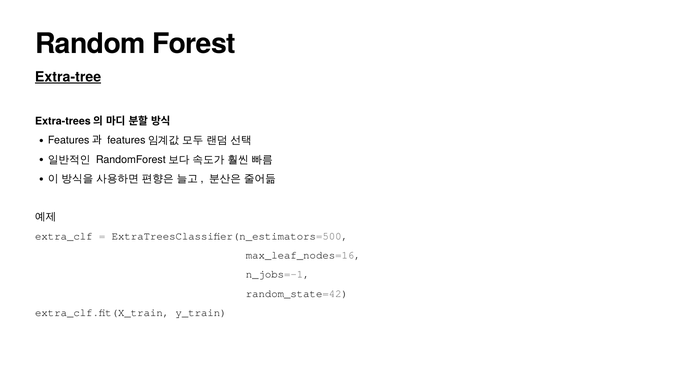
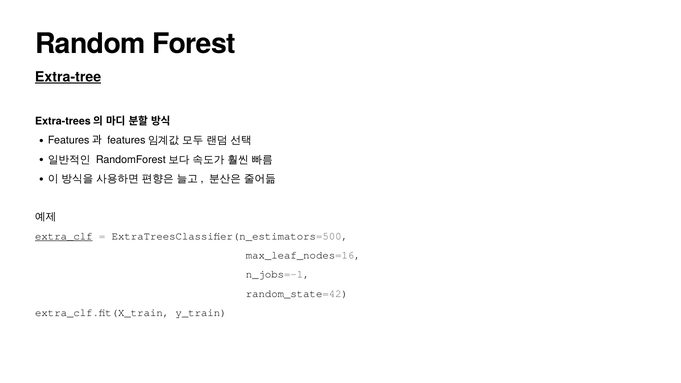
extra_clf underline: none -> present (64, 236)
